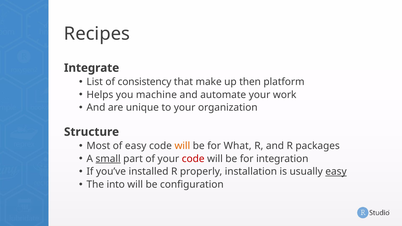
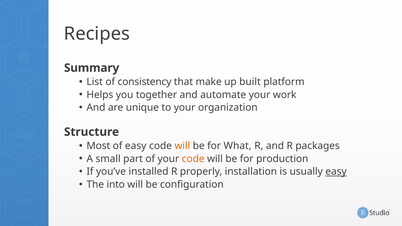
Integrate: Integrate -> Summary (92, 68)
then: then -> built (250, 82)
machine: machine -> together (156, 95)
small underline: present -> none (108, 159)
code colour: red -> orange (193, 159)
integration: integration -> production (282, 159)
